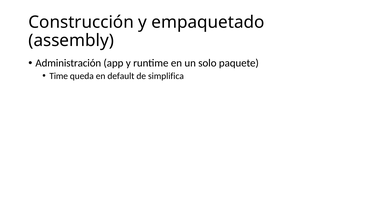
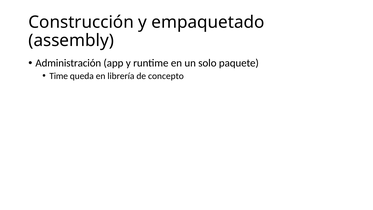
default: default -> librería (121, 76)
simplifica: simplifica -> concepto (166, 76)
